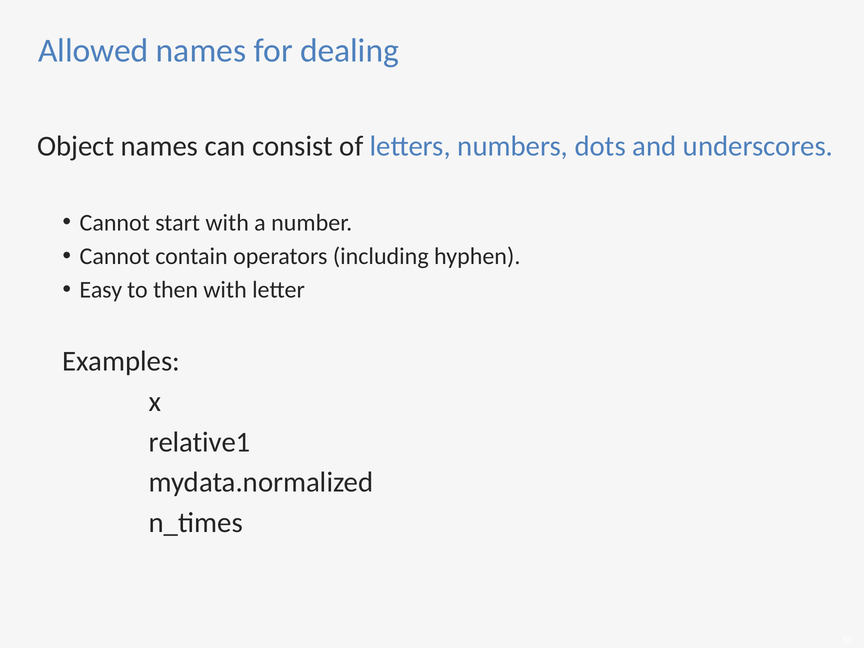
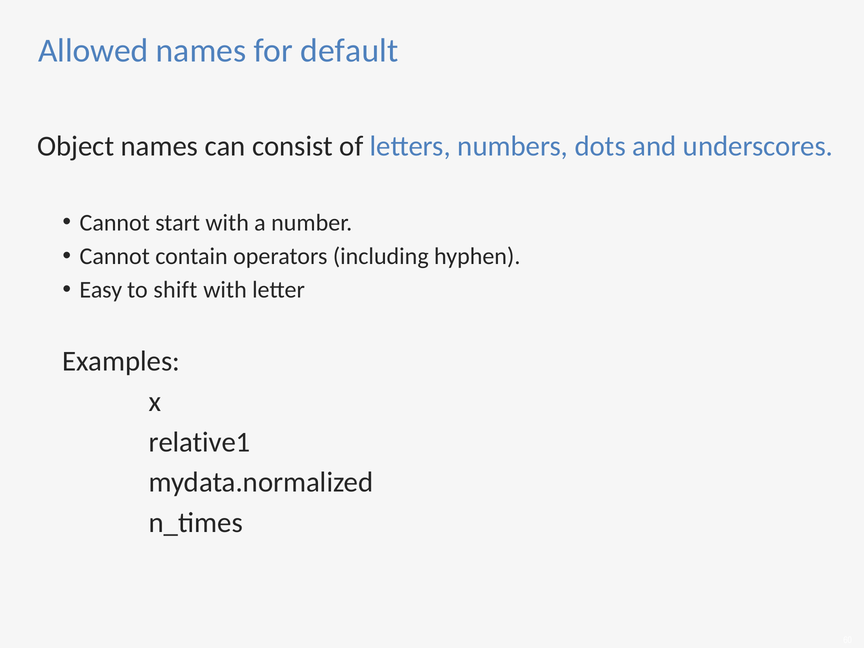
dealing: dealing -> default (349, 51)
then: then -> shift (175, 290)
